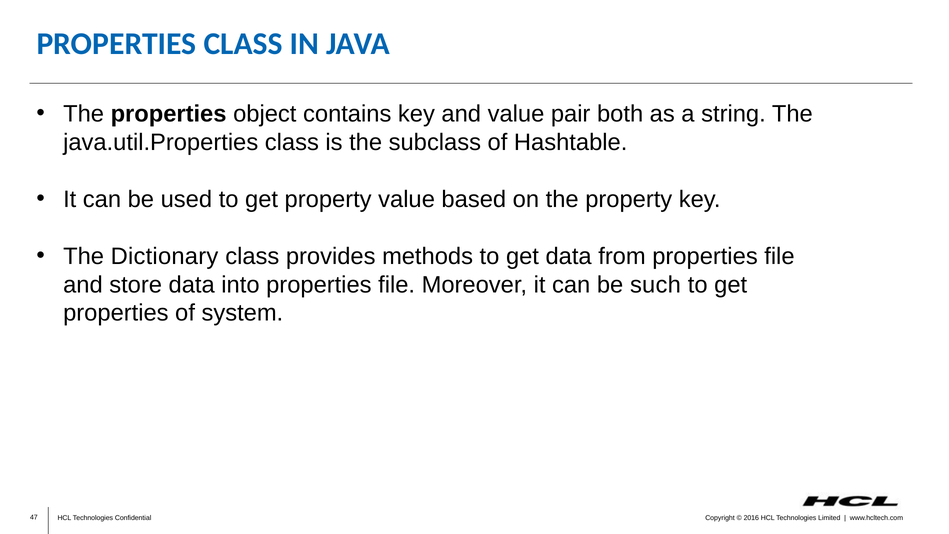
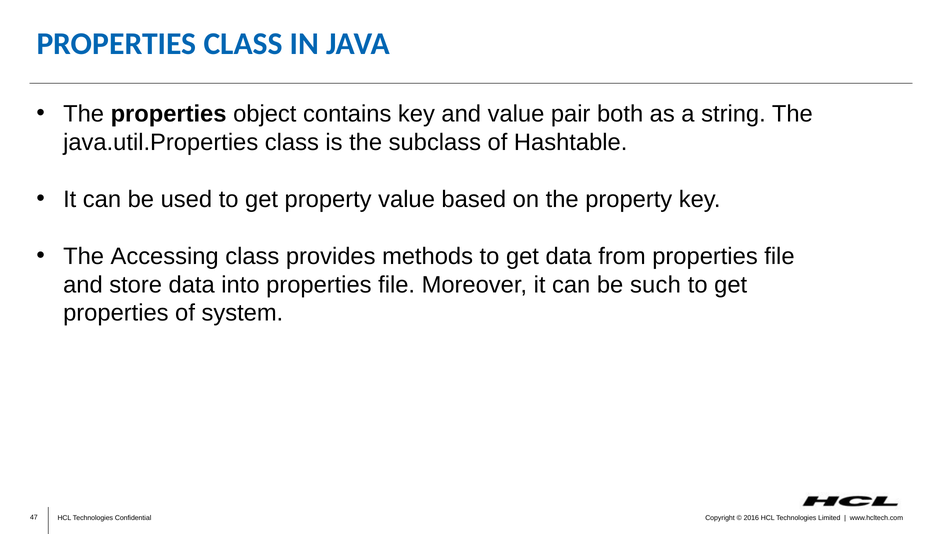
Dictionary: Dictionary -> Accessing (165, 256)
